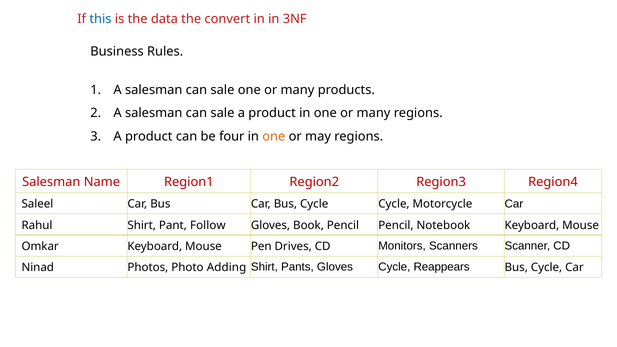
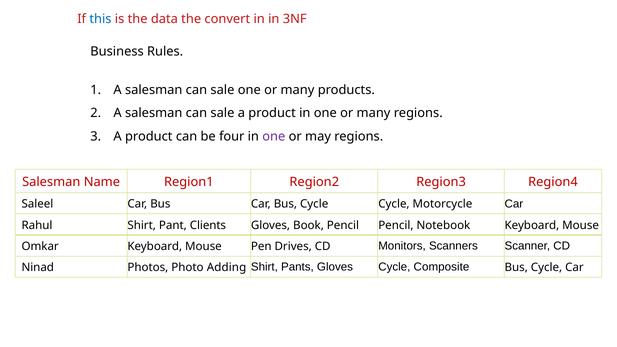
one colour: orange -> purple (274, 136)
Follow: Follow -> Clients (208, 225)
Reappears: Reappears -> Composite (442, 267)
